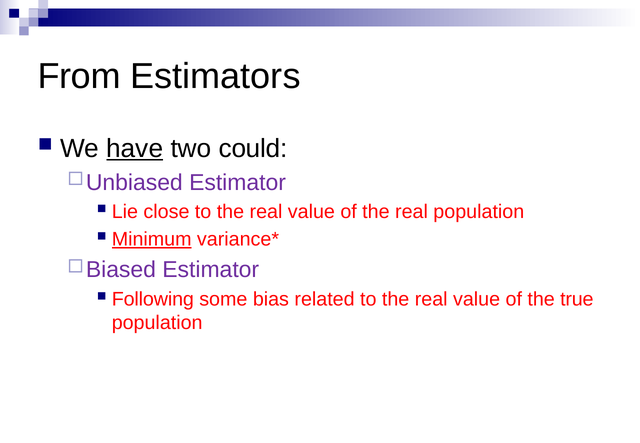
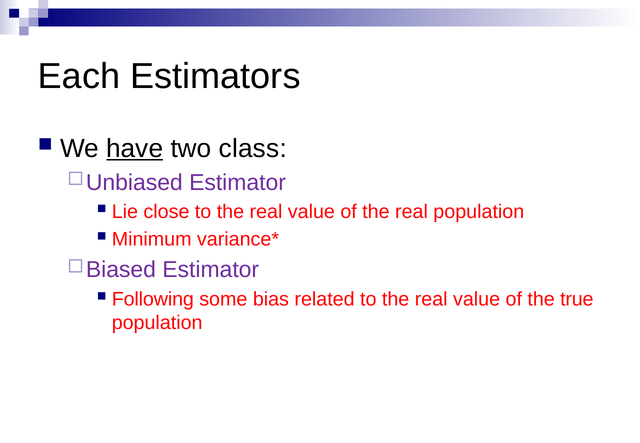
From: From -> Each (79, 76)
could: could -> class (253, 149)
Minimum underline: present -> none (152, 239)
